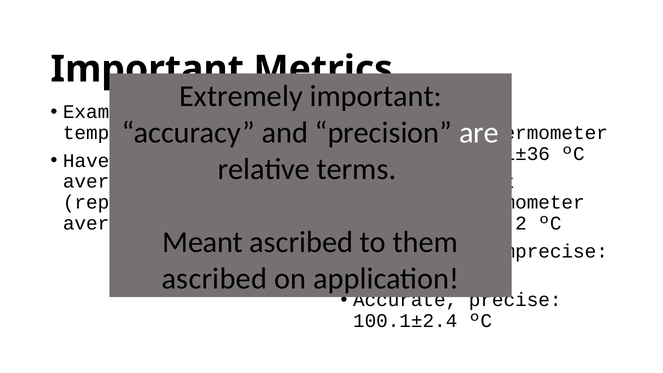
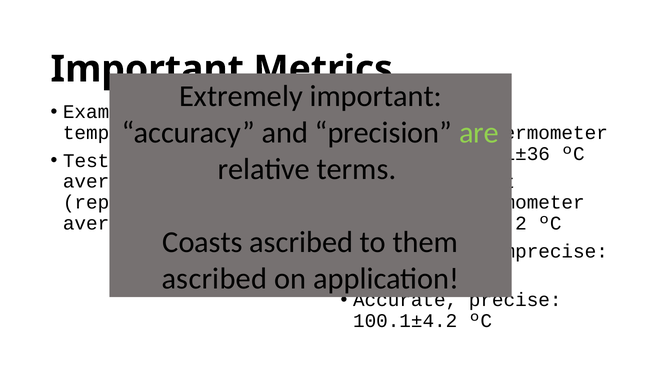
are colour: white -> light green (479, 133)
Have: Have -> Test (86, 161)
Meant: Meant -> Coasts (203, 242)
100.1±2.4: 100.1±2.4 -> 100.1±4.2 (405, 321)
